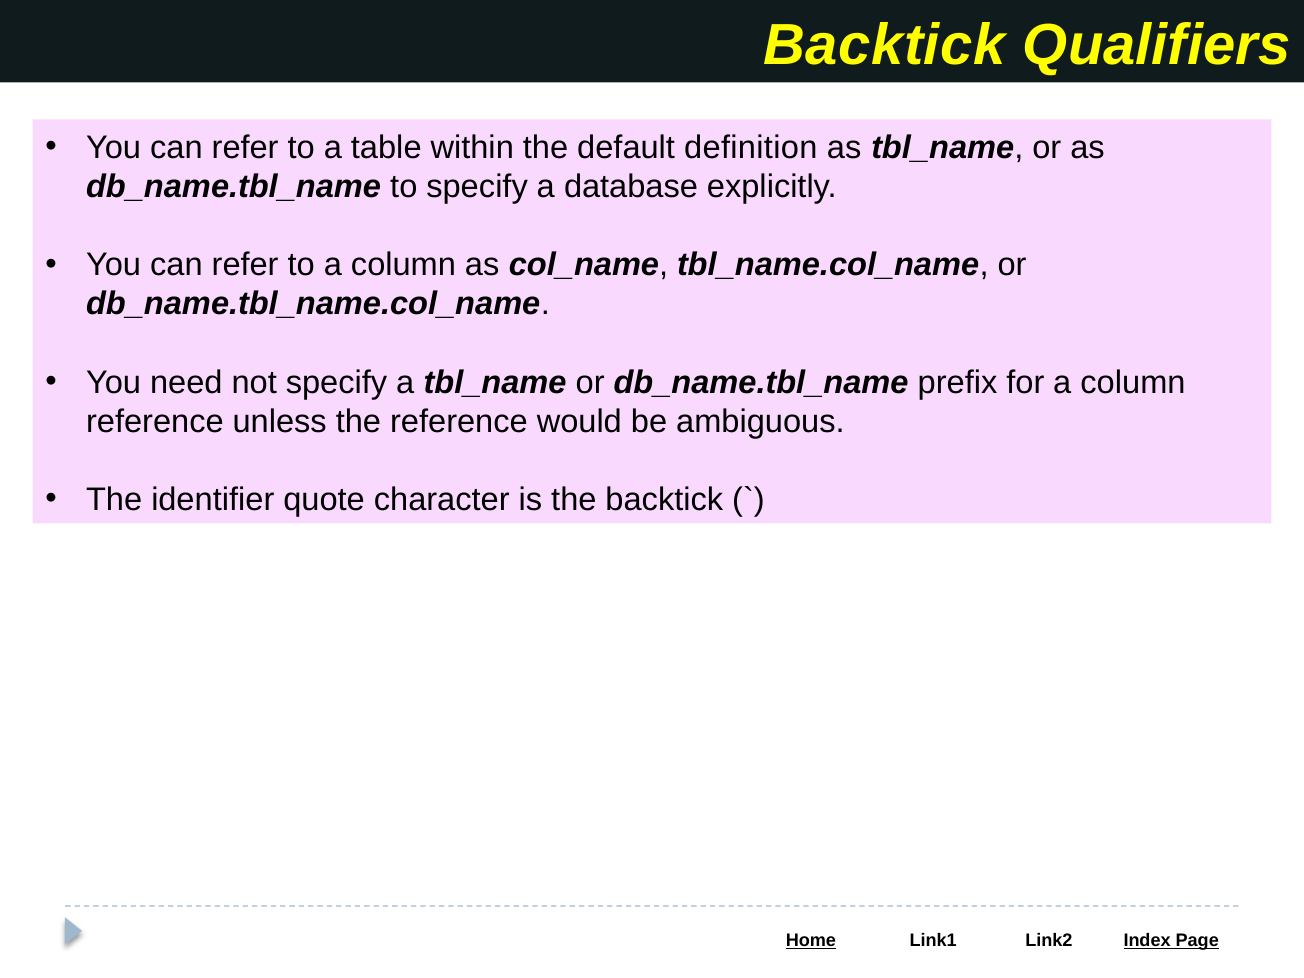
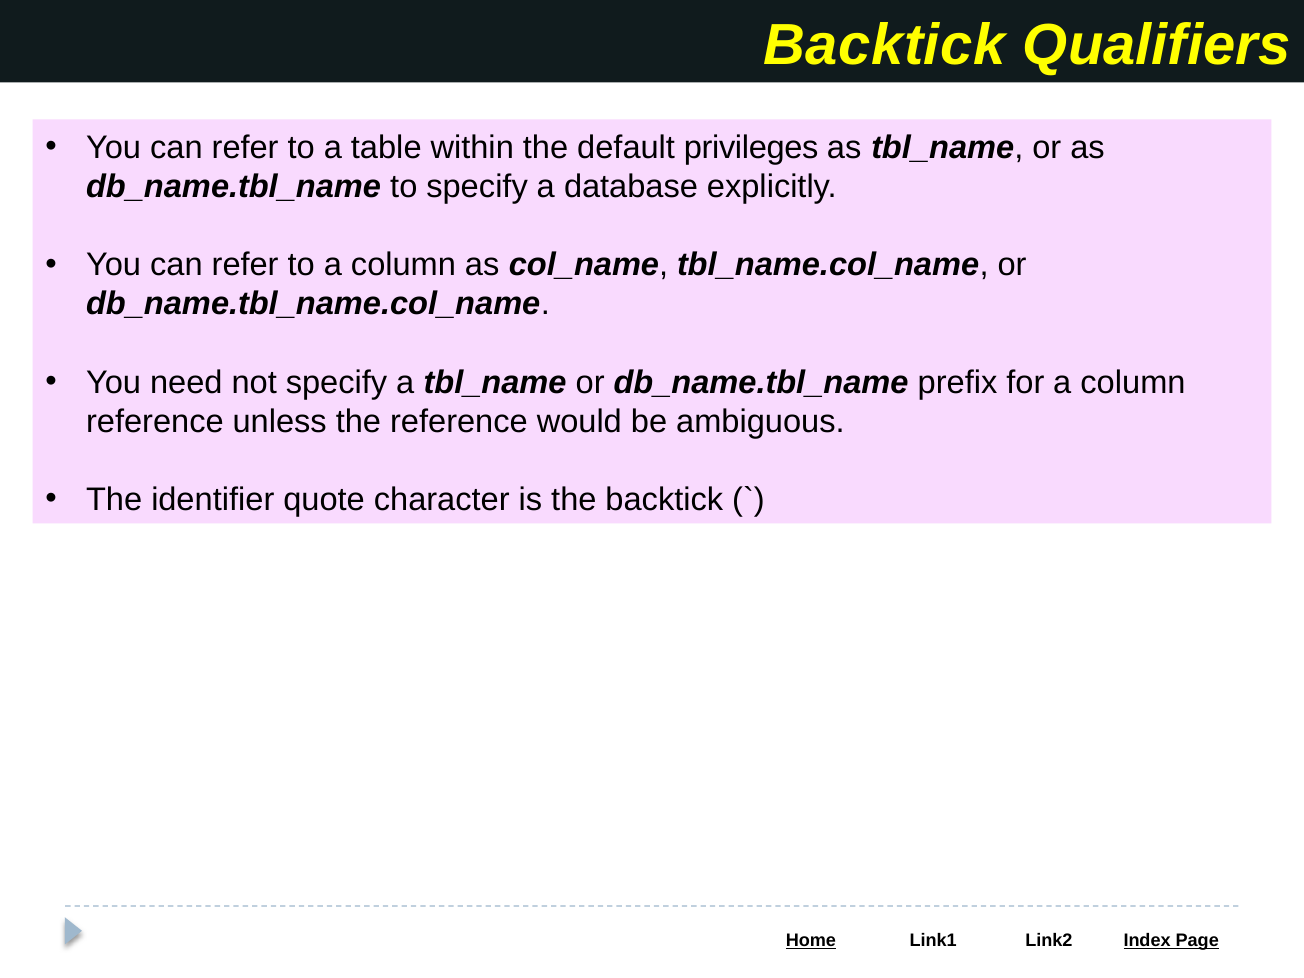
definition: definition -> privileges (751, 148)
